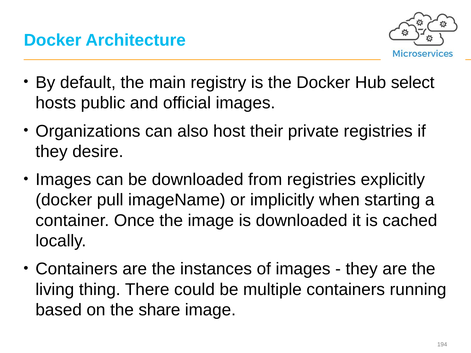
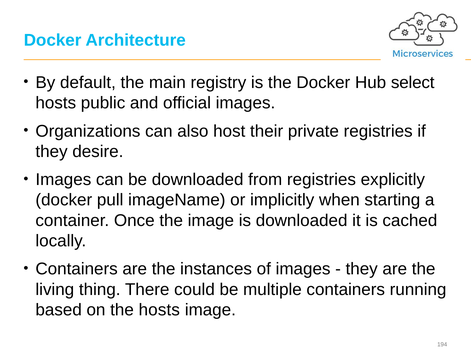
the share: share -> hosts (159, 310)
